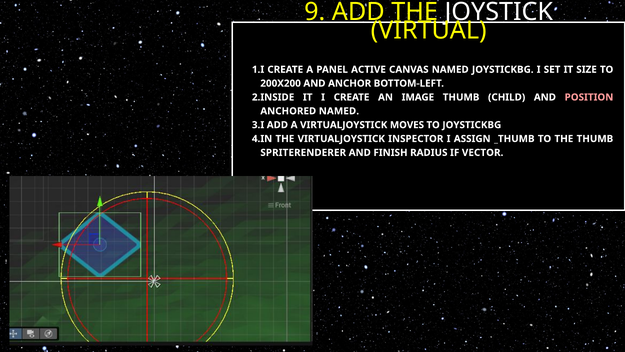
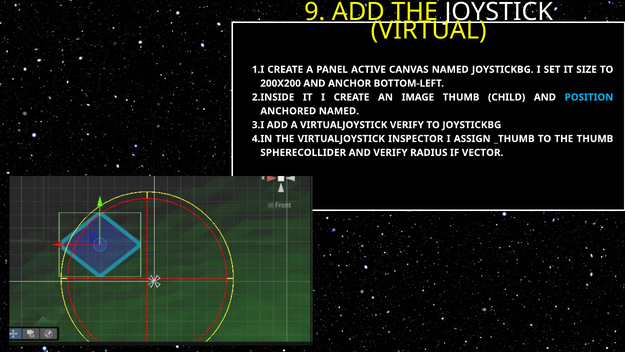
POSITION colour: pink -> light blue (589, 97)
VIRTUALJOYSTICK MOVES: MOVES -> VERIFY (407, 125)
SPRITERENDERER: SPRITERENDERER -> SPHERECOLLIDER (303, 152)
AND FINISH: FINISH -> VERIFY (390, 152)
